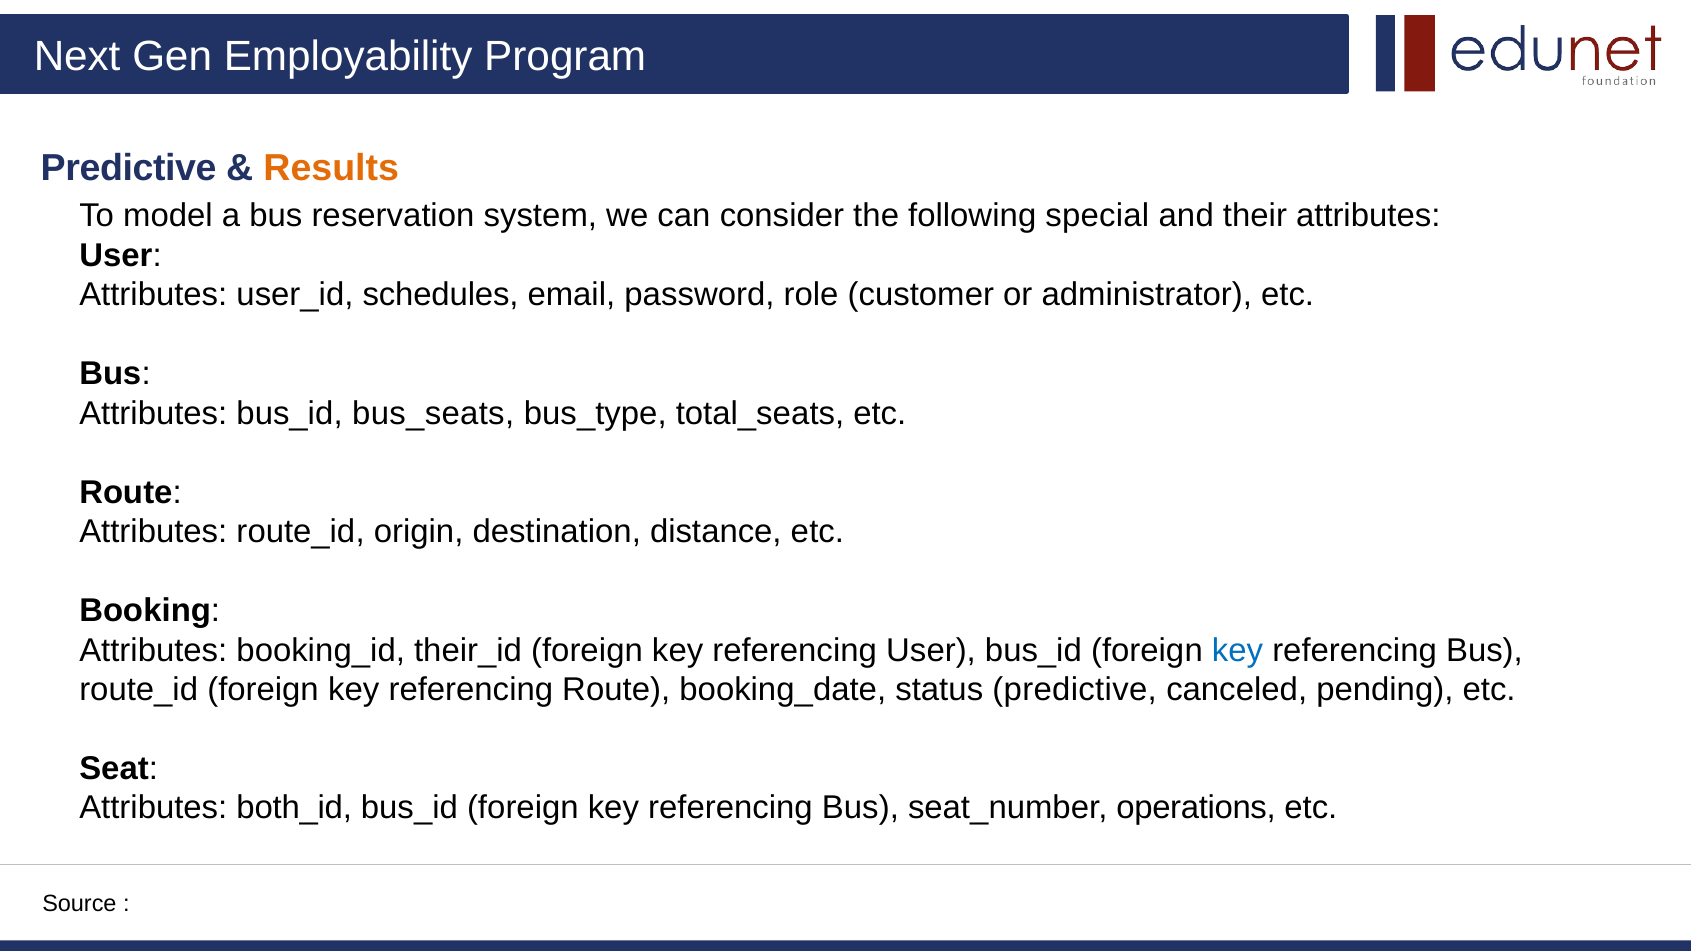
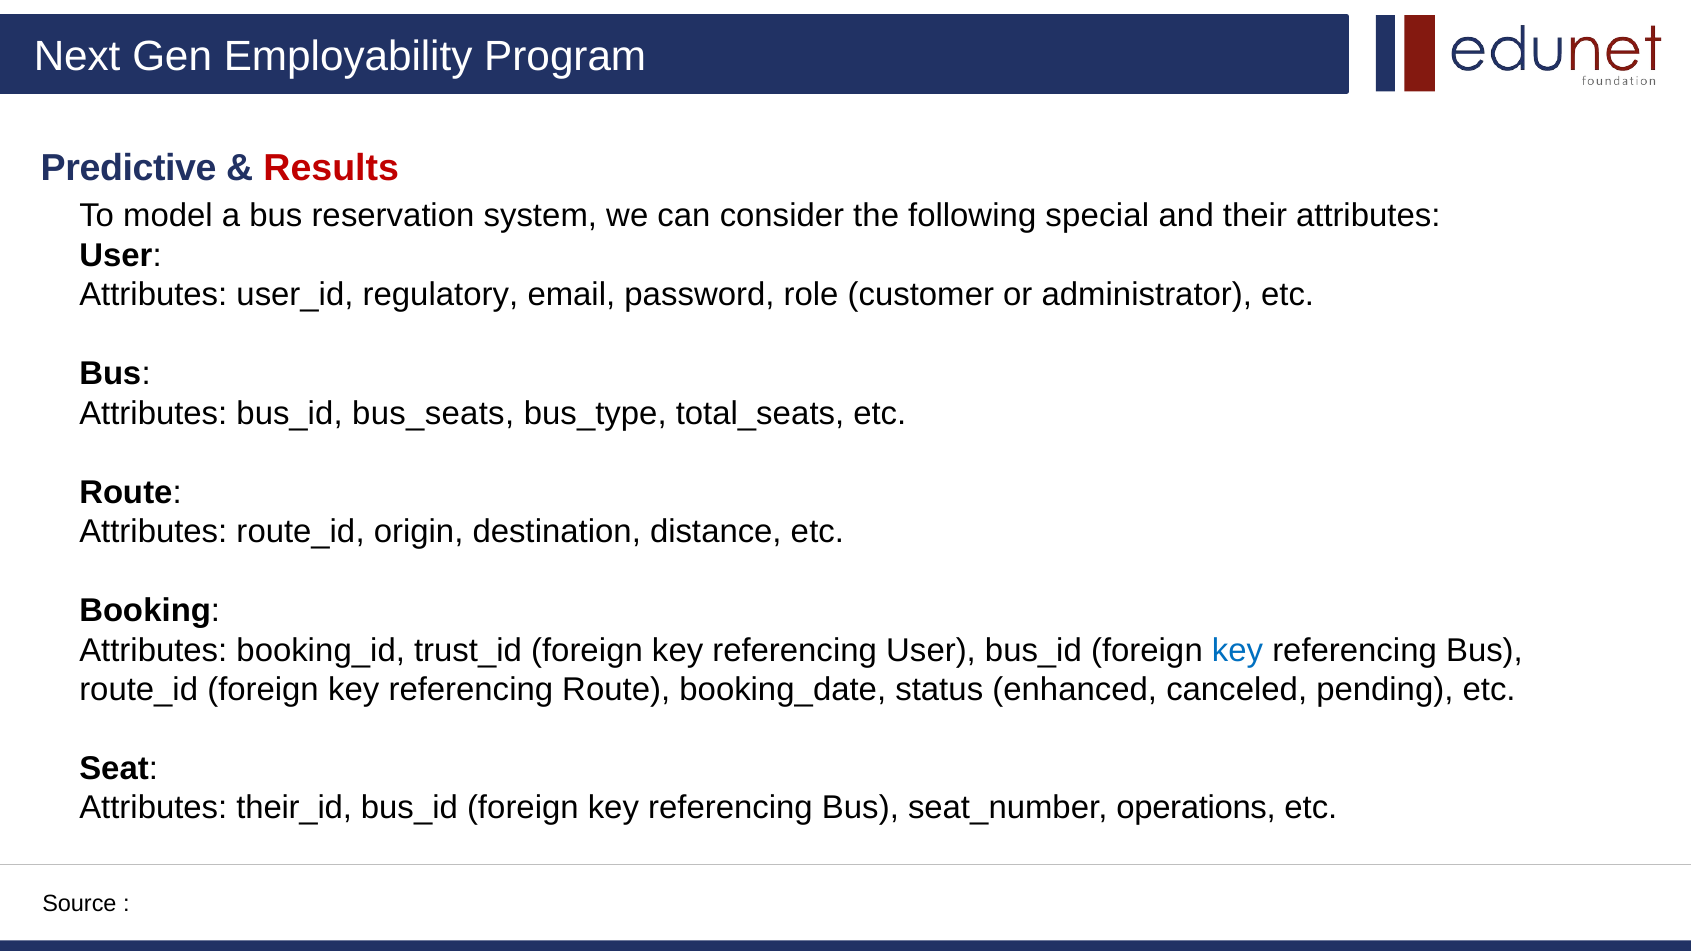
Results colour: orange -> red (331, 168)
schedules: schedules -> regulatory (440, 295)
their_id: their_id -> trust_id (468, 650)
status predictive: predictive -> enhanced (1075, 690)
both_id: both_id -> their_id (294, 808)
